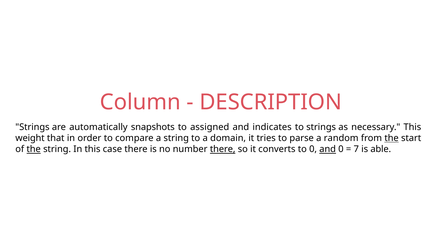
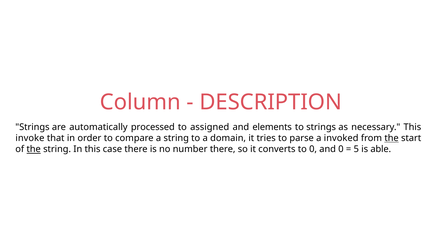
snapshots: snapshots -> processed (153, 127)
indicates: indicates -> elements (272, 127)
weight: weight -> invoke (30, 138)
random: random -> invoked (341, 138)
there underline: present -> none (223, 149)
and underline: present -> none (328, 149)
7: 7 -> 5 (356, 149)
